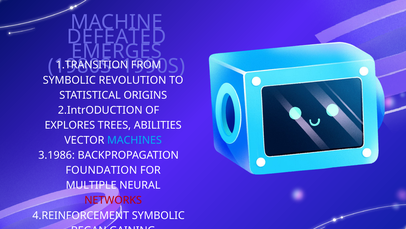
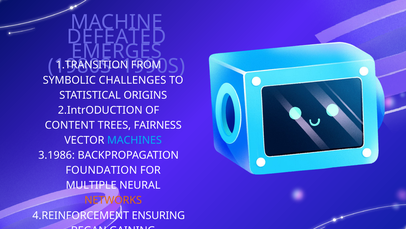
REVOLUTION: REVOLUTION -> CHALLENGES (132, 80)
EXPLORES: EXPLORES -> CONTENT (70, 125)
ABILITIES: ABILITIES -> FAIRNESS (158, 125)
NETWORKS colour: red -> orange (113, 200)
SYMBOLIC: SYMBOLIC -> ENSURING (158, 215)
